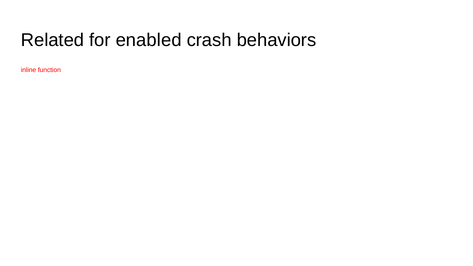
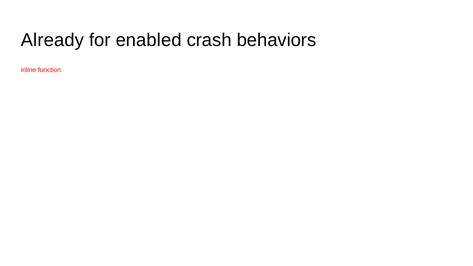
Related: Related -> Already (52, 40)
